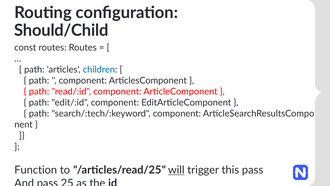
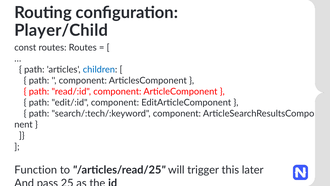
Should/Child: Should/Child -> Player/Child (61, 30)
will underline: present -> none (176, 170)
this pass: pass -> later (253, 170)
